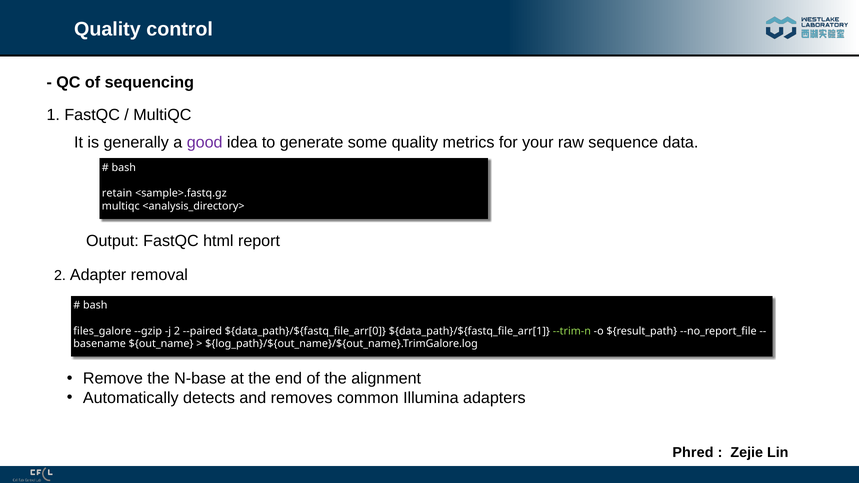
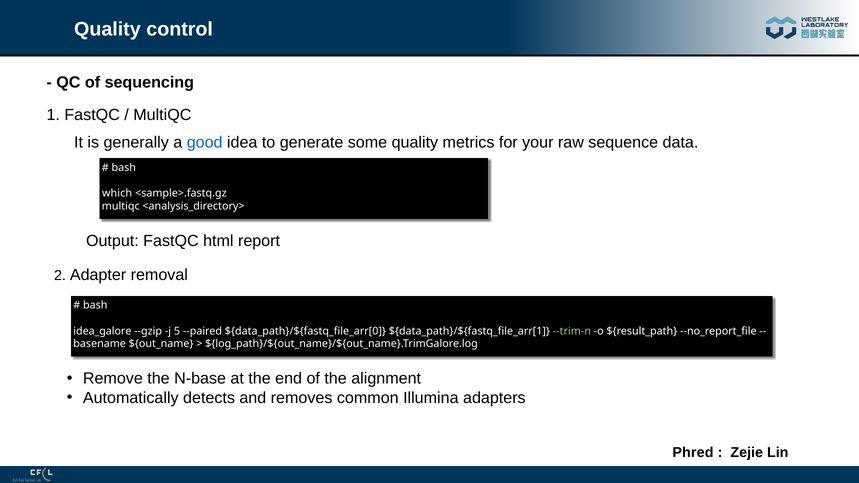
good colour: purple -> blue (205, 143)
retain: retain -> which (117, 193)
files_galore: files_galore -> idea_galore (102, 331)
j 2: 2 -> 5 (177, 331)
